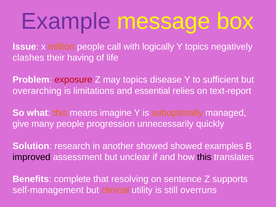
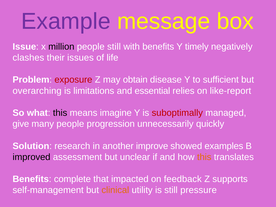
million colour: orange -> black (61, 47)
people call: call -> still (114, 47)
with logically: logically -> benefits (158, 47)
Y topics: topics -> timely (197, 47)
having: having -> issues (80, 58)
may topics: topics -> obtain (135, 80)
text-report: text-report -> like-report (231, 91)
this colour: orange -> black (60, 113)
suboptimally colour: orange -> red (177, 113)
another showed: showed -> improve (152, 146)
this colour: black -> orange (204, 157)
resolving: resolving -> impacted (130, 179)
sentence: sentence -> feedback (183, 179)
overruns: overruns -> pressure (199, 190)
